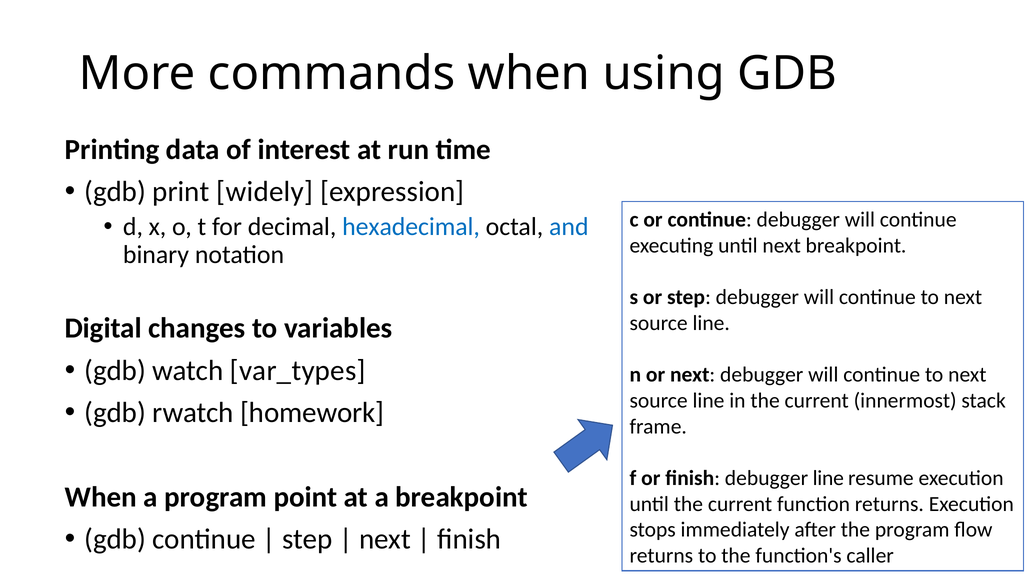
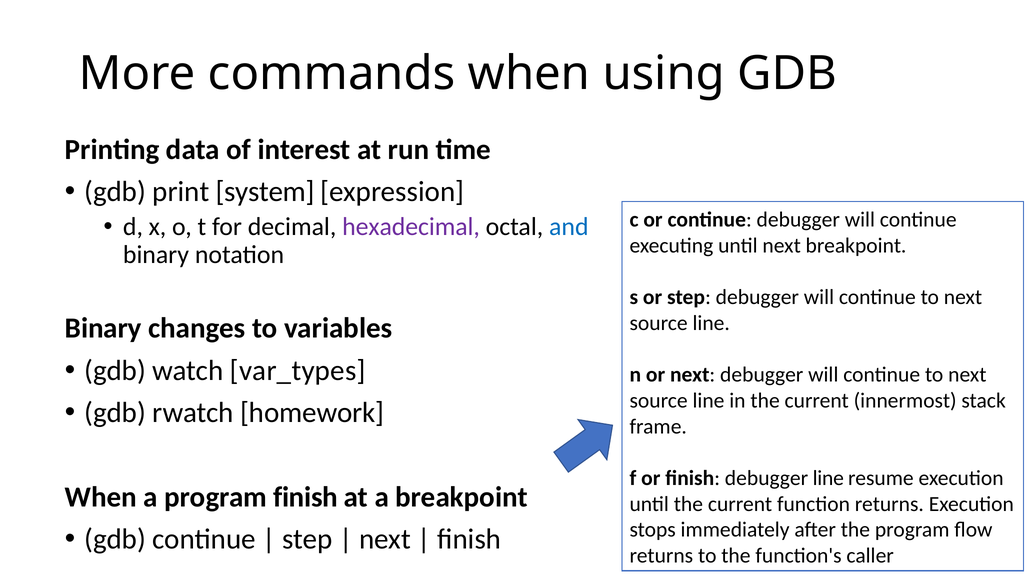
widely: widely -> system (265, 192)
hexadecimal colour: blue -> purple (411, 227)
Digital: Digital -> Binary (103, 328)
program point: point -> finish (306, 497)
